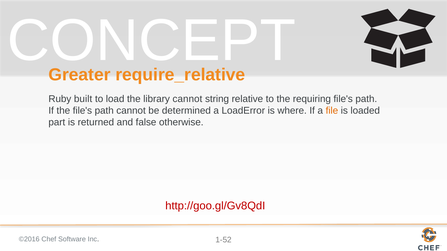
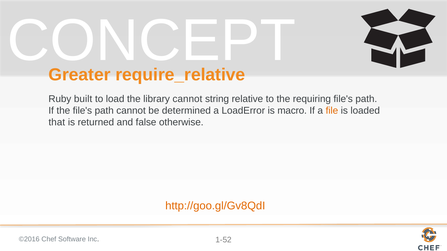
where: where -> macro (292, 111)
part: part -> that (57, 123)
http://goo.gl/Gv8QdI colour: red -> orange (215, 206)
